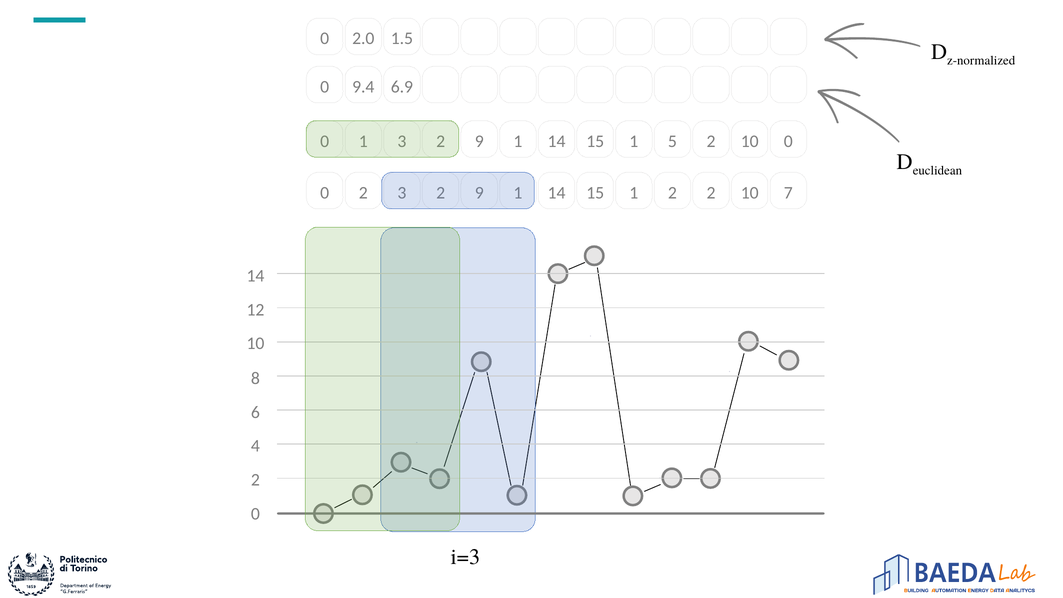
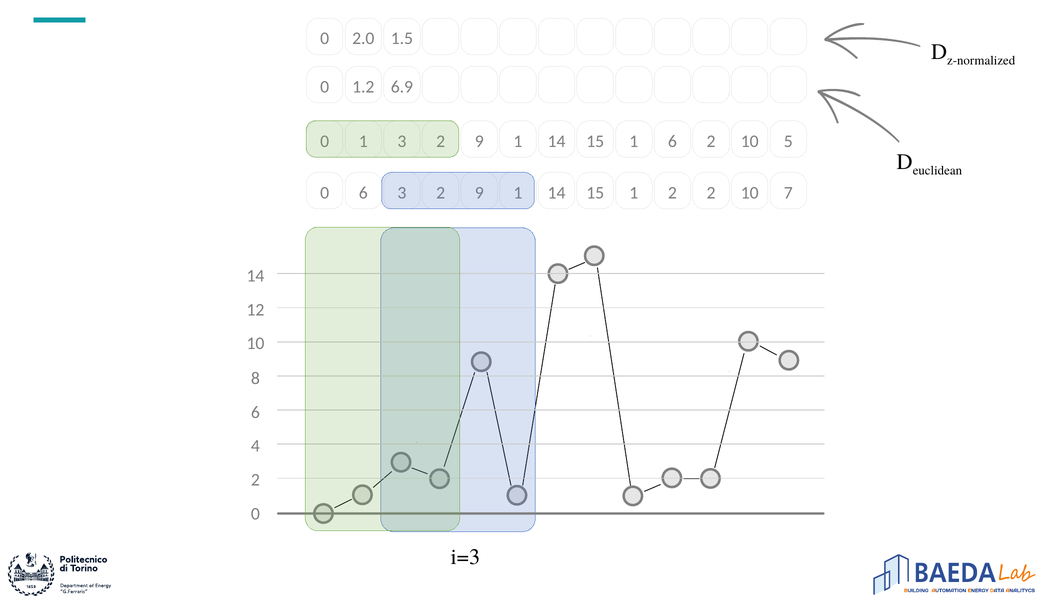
9.4: 9.4 -> 1.2 (363, 87)
1 5: 5 -> 6 (672, 141)
10 0: 0 -> 5 (788, 141)
0 2: 2 -> 6 (363, 193)
